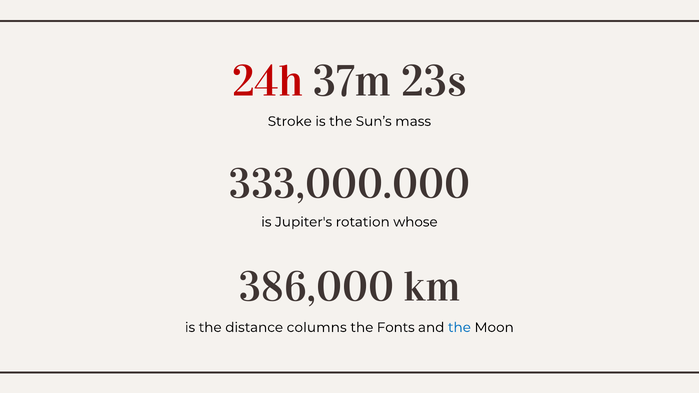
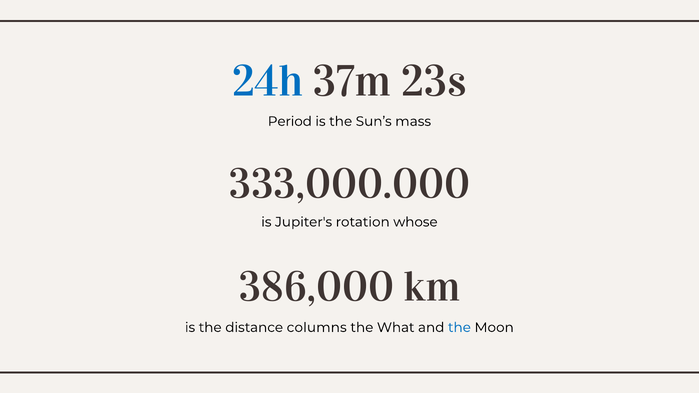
24h colour: red -> blue (268, 81)
Stroke: Stroke -> Period (290, 121)
Fonts: Fonts -> What (396, 328)
